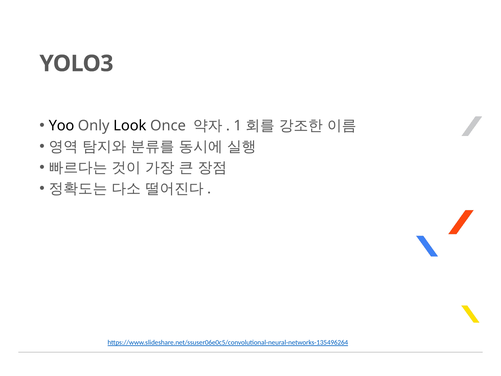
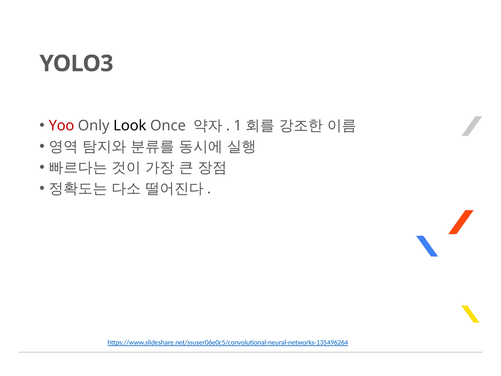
Yoo colour: black -> red (62, 126)
